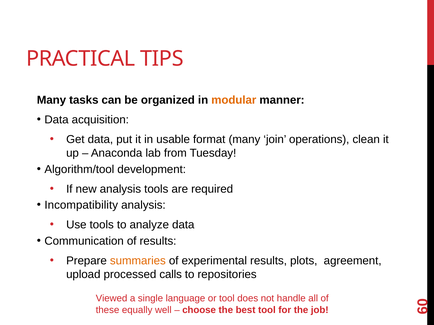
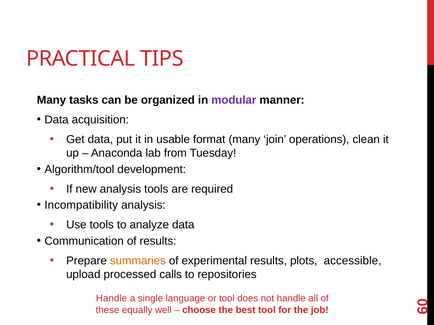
modular colour: orange -> purple (234, 100)
agreement: agreement -> accessible (353, 261)
Viewed: Viewed -> Handle (111, 299)
